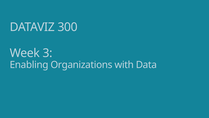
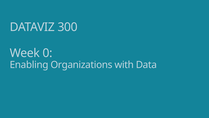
3: 3 -> 0 (48, 53)
